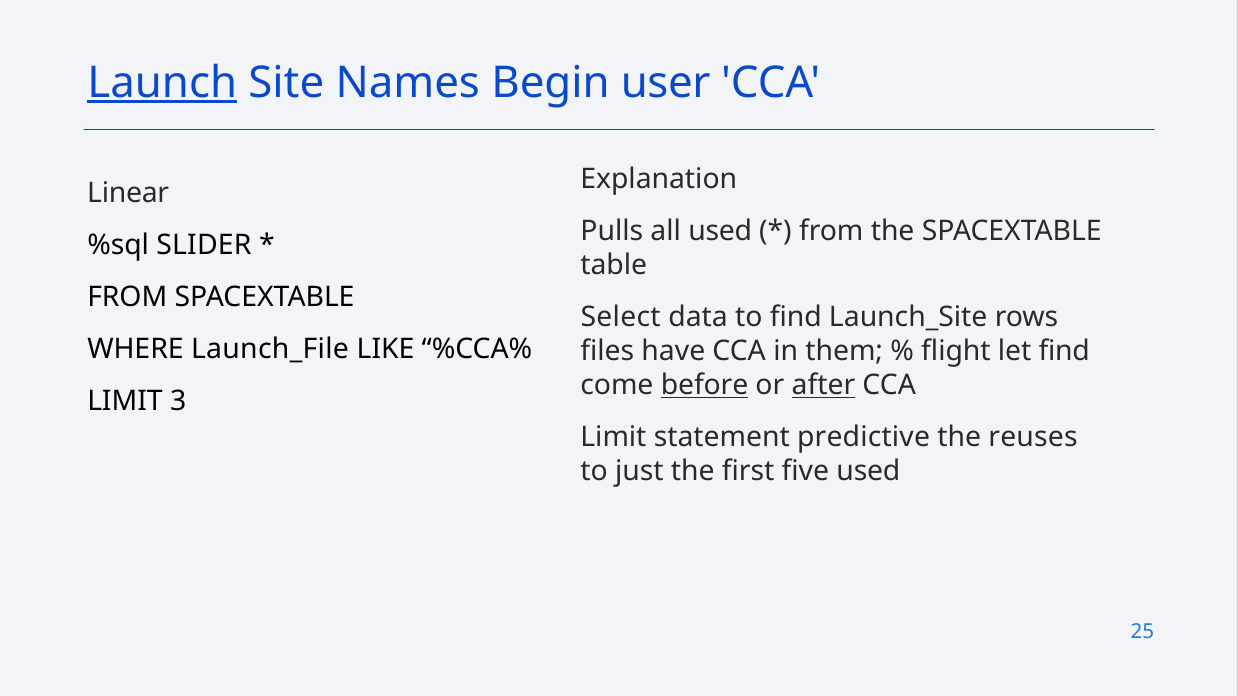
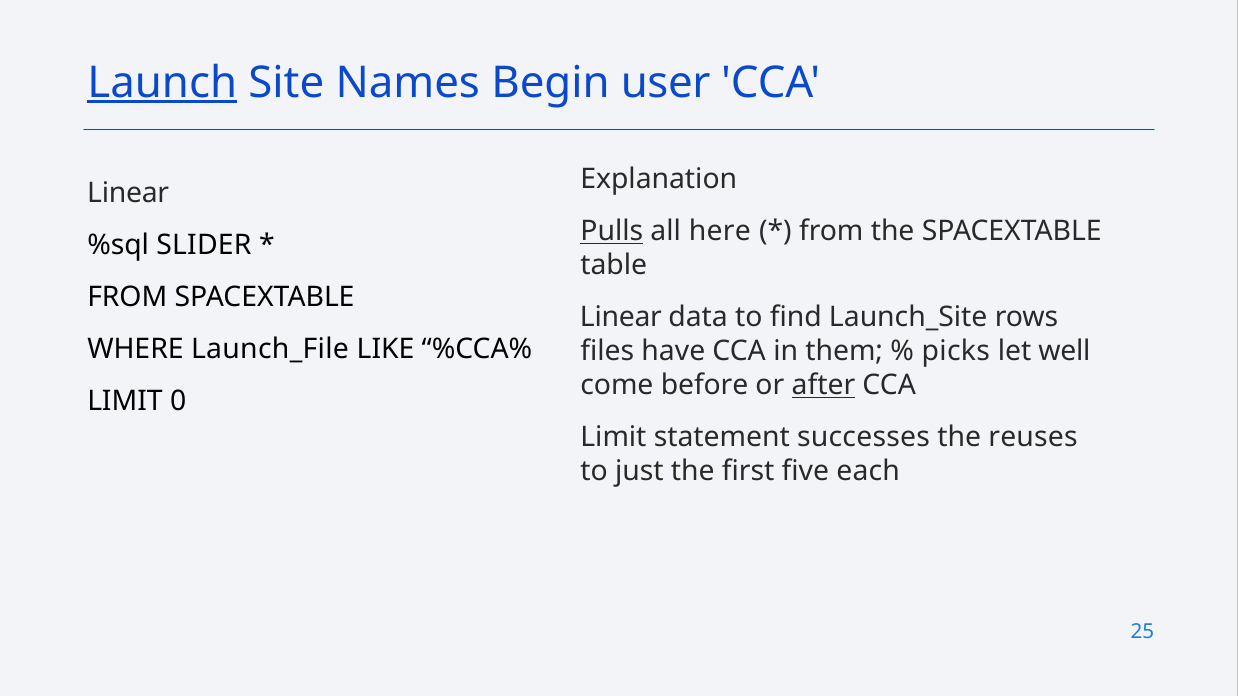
Pulls underline: none -> present (612, 232)
all used: used -> here (720, 232)
Select: Select -> Linear (621, 318)
flight: flight -> picks (956, 352)
let find: find -> well (1064, 352)
before underline: present -> none (705, 386)
3: 3 -> 0 (178, 401)
predictive: predictive -> successes (864, 438)
five used: used -> each (868, 472)
